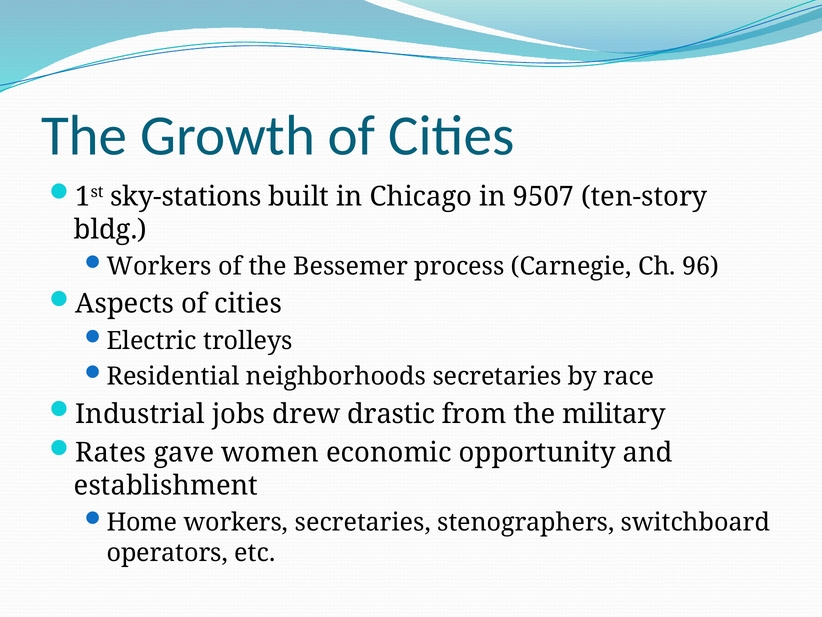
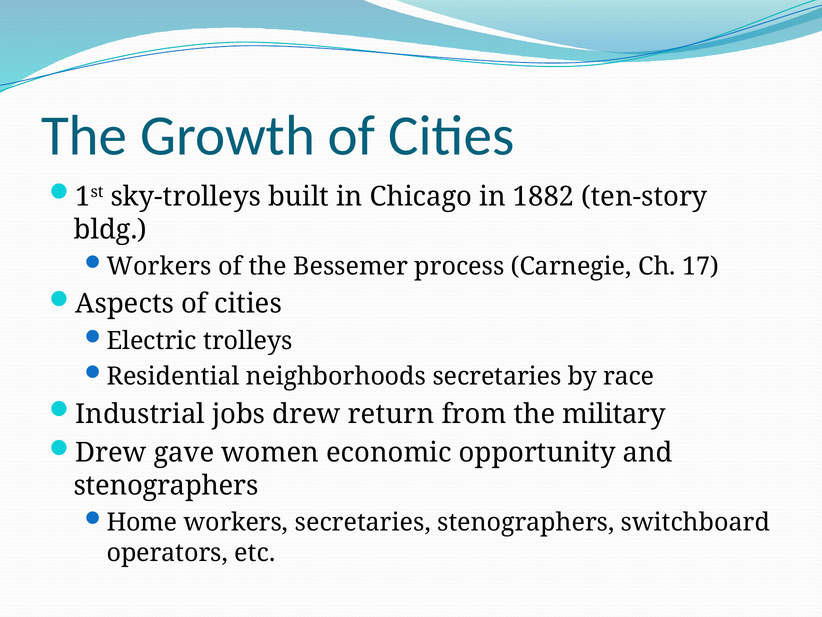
sky-stations: sky-stations -> sky-trolleys (186, 196)
9507: 9507 -> 1882 (544, 196)
96: 96 -> 17 (701, 266)
drastic: drastic -> return (391, 414)
Rates: Rates -> Drew (111, 452)
establishment: establishment -> stenographers (166, 485)
